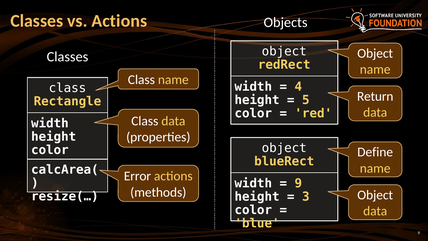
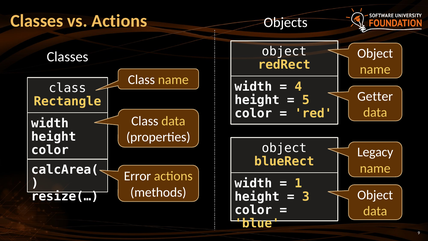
Return: Return -> Getter (375, 96)
Define: Define -> Legacy (375, 152)
9: 9 -> 1 (298, 183)
